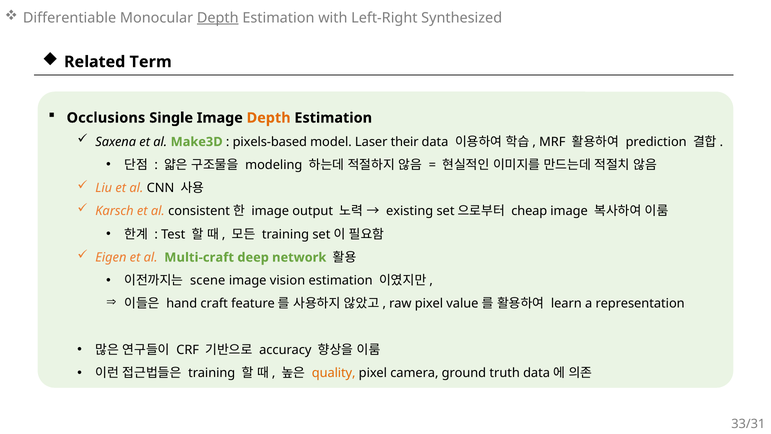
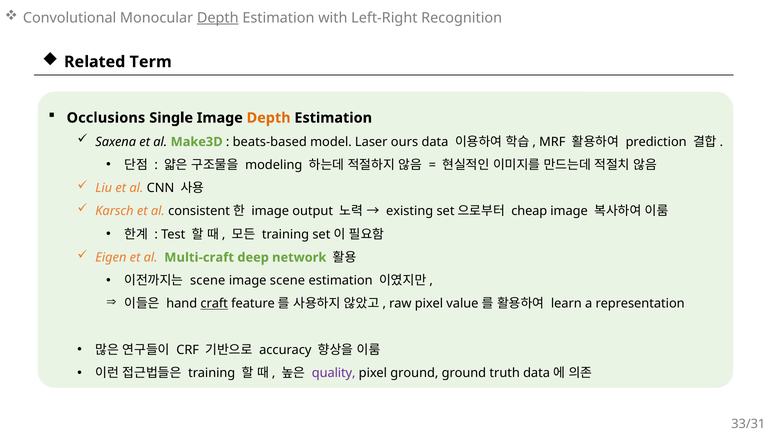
Differentiable: Differentiable -> Convolutional (70, 18)
Synthesized: Synthesized -> Recognition (462, 18)
pixels-based: pixels-based -> beats-based (270, 142)
their: their -> ours (405, 142)
image vision: vision -> scene (287, 280)
craft underline: none -> present (214, 303)
quality colour: orange -> purple (334, 373)
pixel camera: camera -> ground (414, 373)
